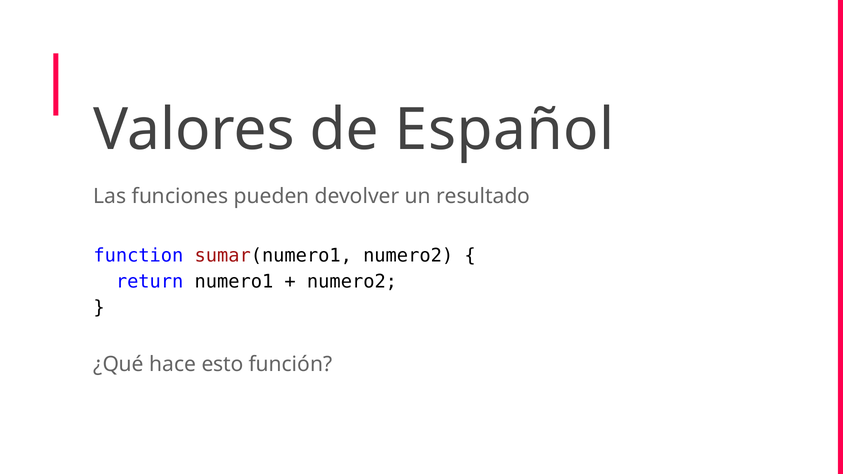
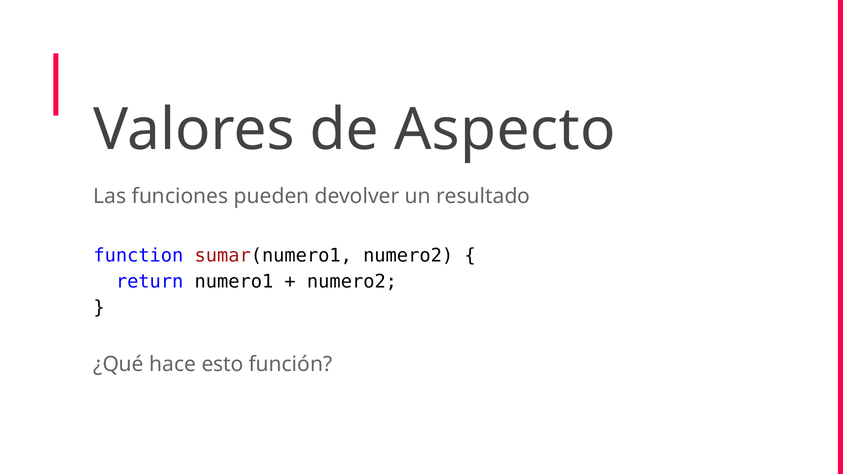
Español: Español -> Aspecto (505, 130)
